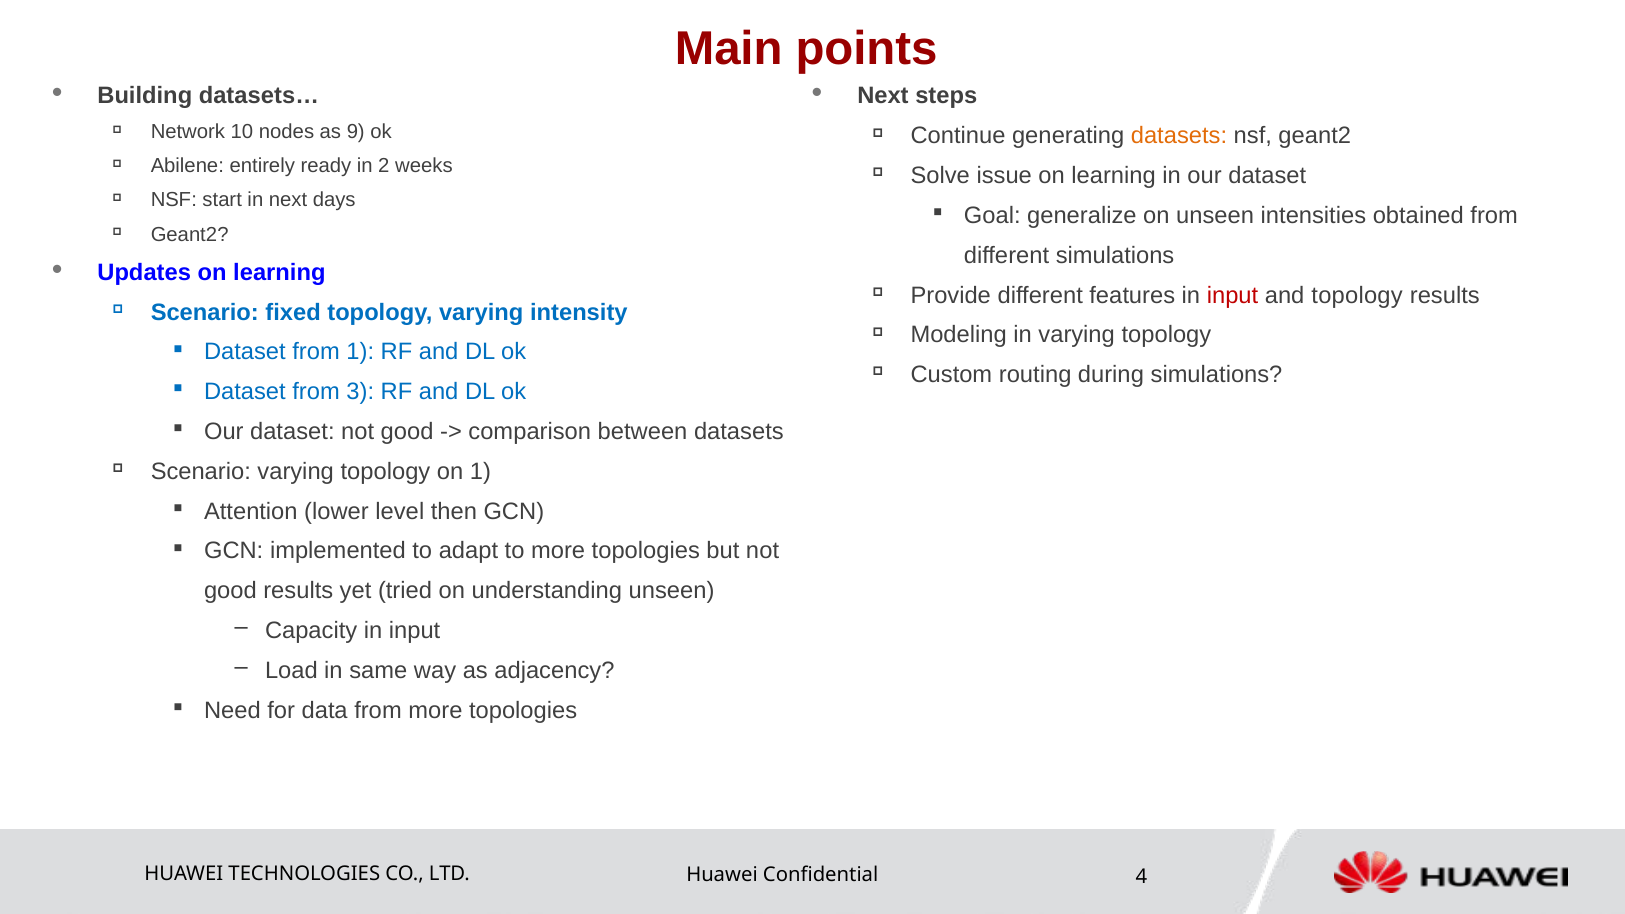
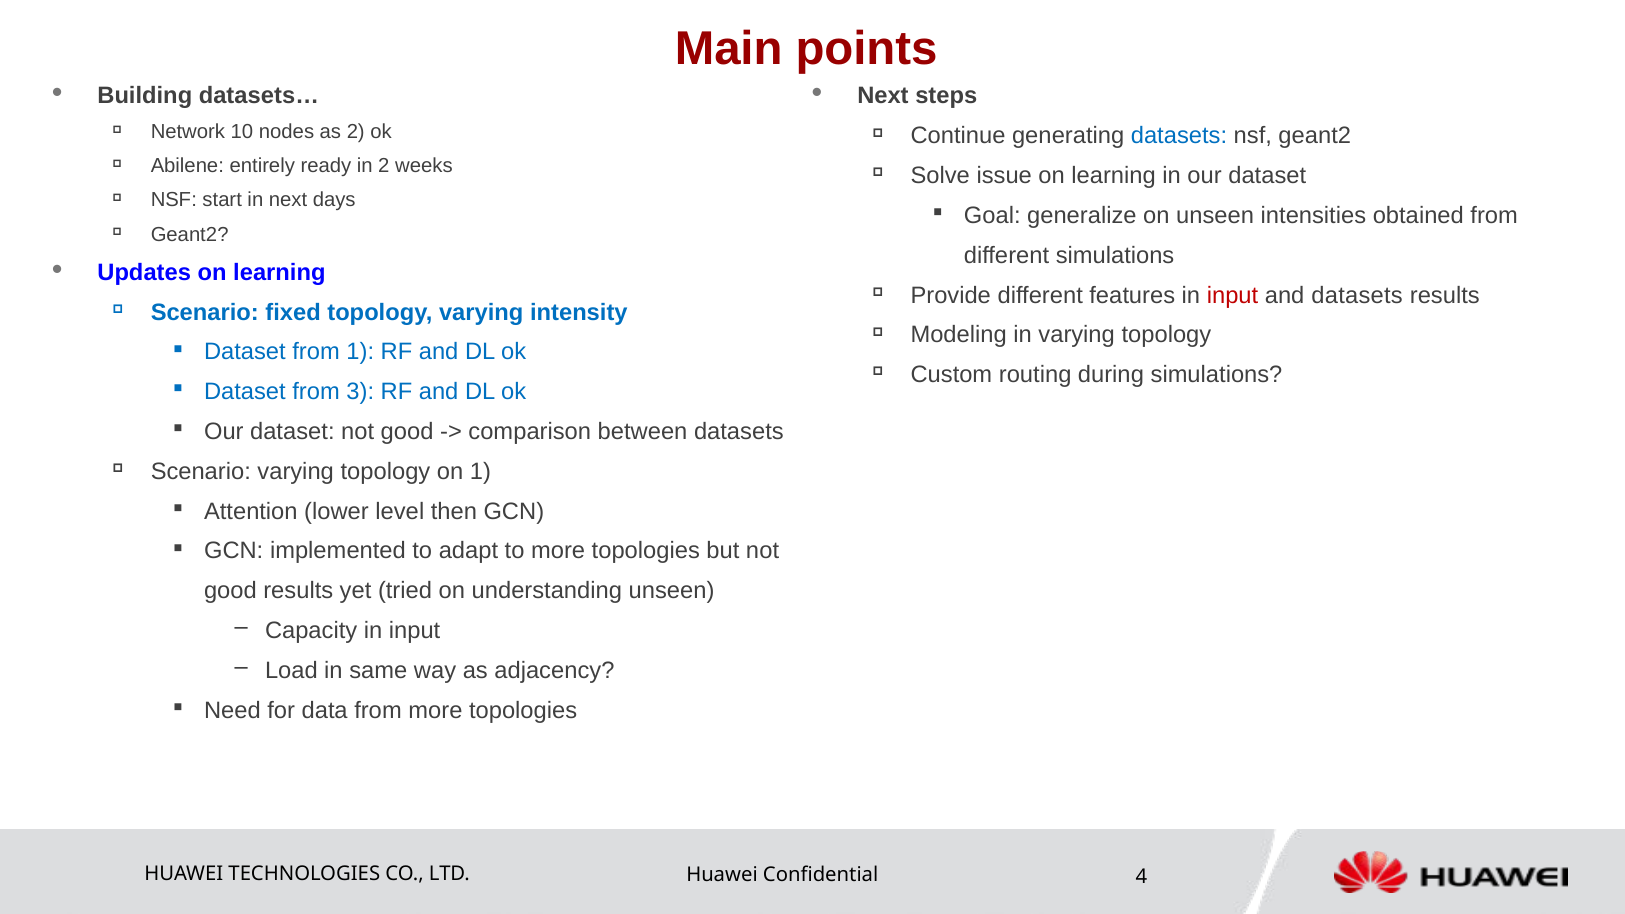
as 9: 9 -> 2 (356, 132)
datasets colour: orange -> blue (1179, 136)
and topology: topology -> datasets (1357, 295)
